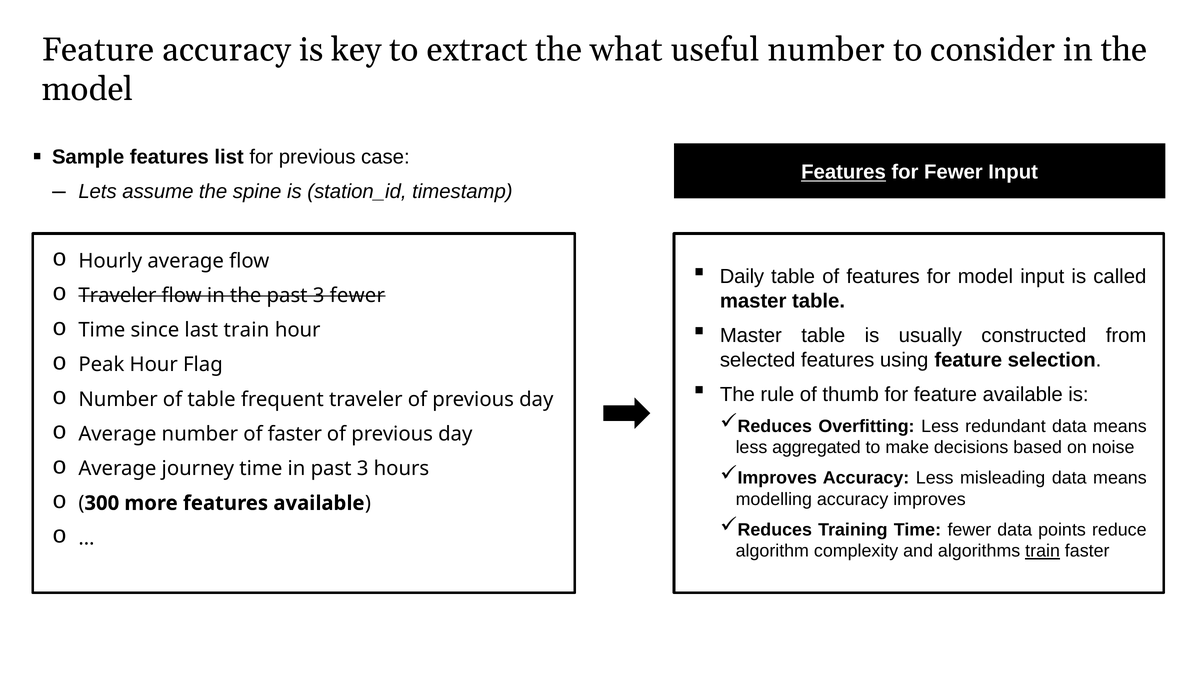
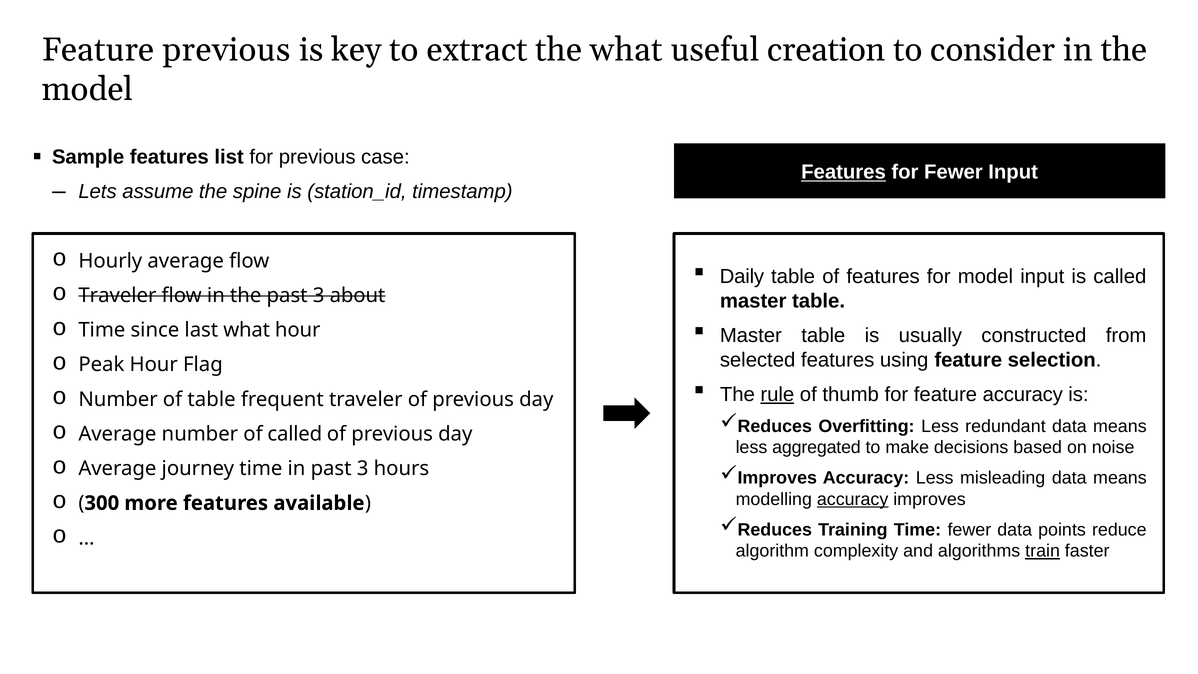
Feature accuracy: accuracy -> previous (227, 50)
useful number: number -> creation (826, 50)
3 fewer: fewer -> about (358, 295)
last train: train -> what (247, 330)
rule underline: none -> present (777, 394)
feature available: available -> accuracy (1023, 394)
of faster: faster -> called (295, 434)
accuracy underline: none -> present (853, 499)
